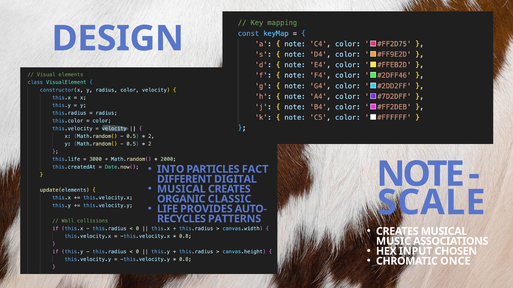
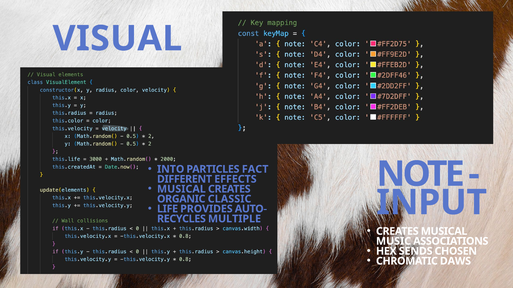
DESIGN: DESIGN -> VISUAL (117, 39)
DIGITAL: DIGITAL -> EFFECTS (235, 179)
SCALE: SCALE -> INPUT (432, 203)
PATTERNS: PATTERNS -> MULTIPLE (235, 219)
INPUT: INPUT -> SENDS (416, 252)
ONCE: ONCE -> DAWS (455, 262)
